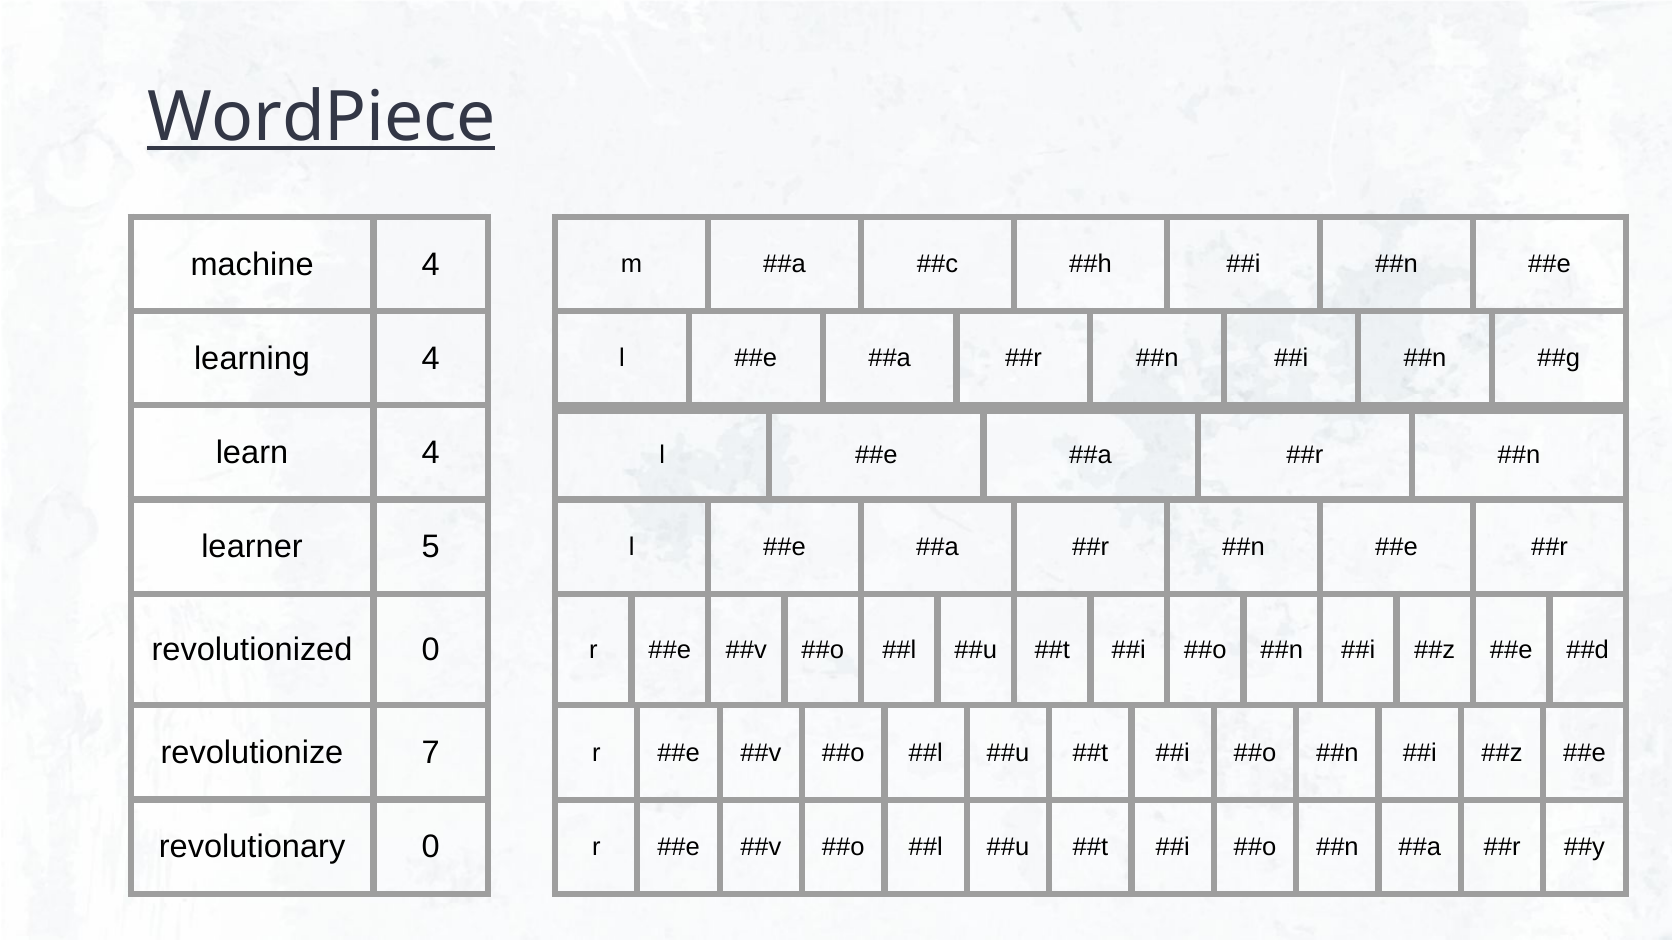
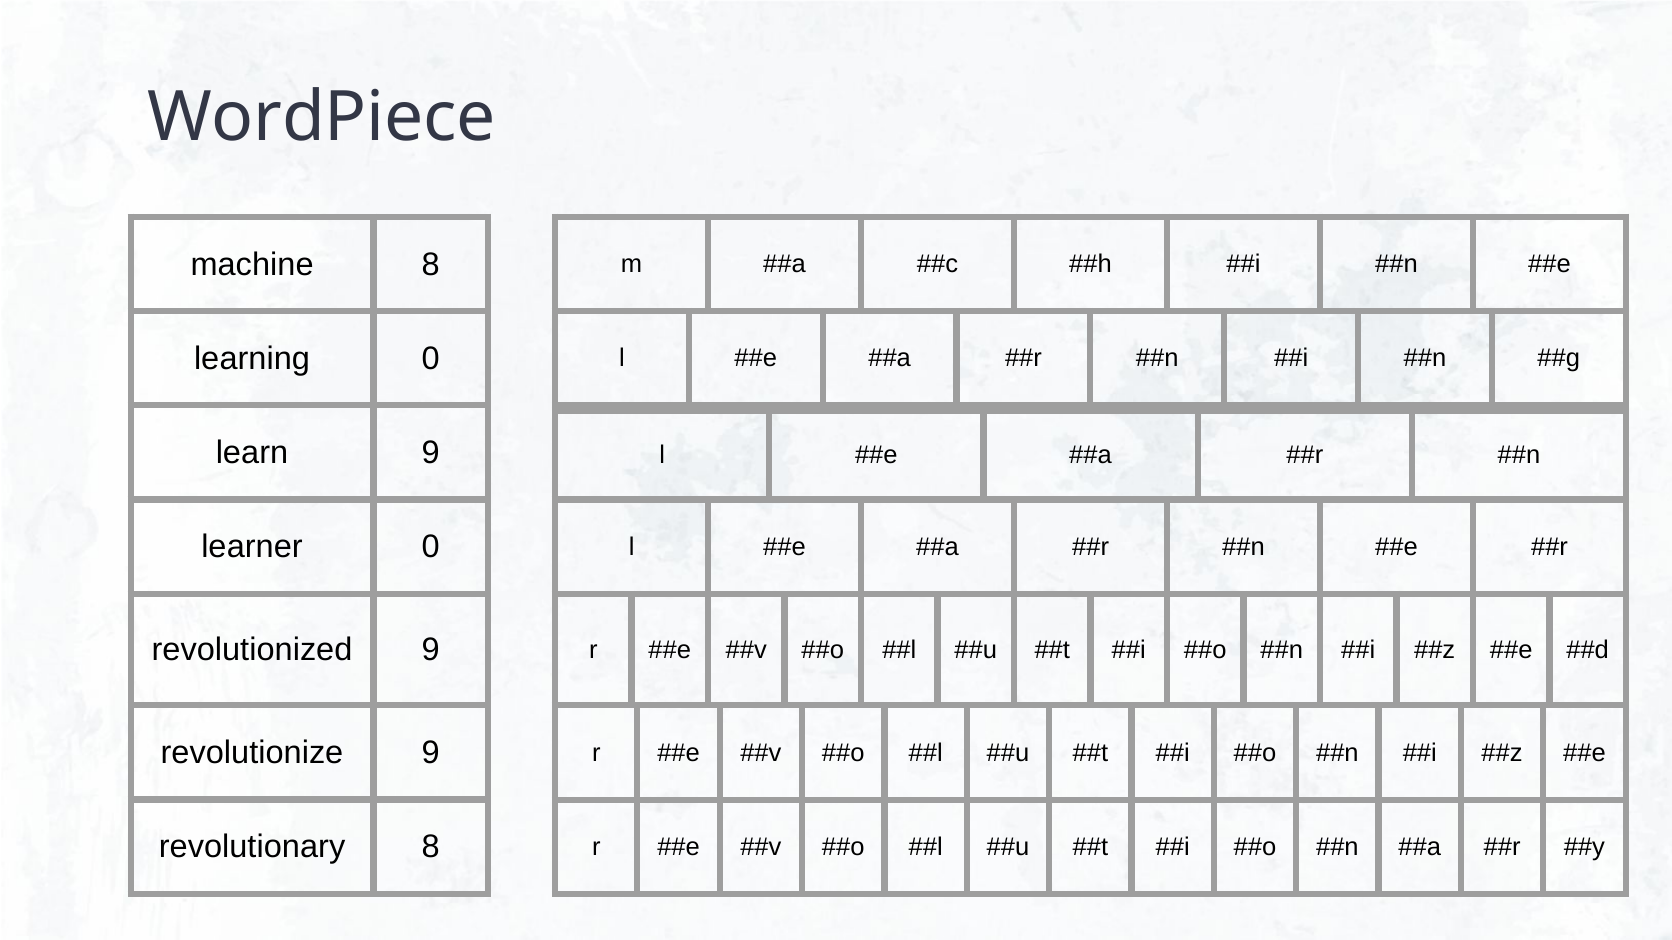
WordPiece underline: present -> none (321, 118)
machine 4: 4 -> 8 (431, 264)
learning 4: 4 -> 0 (431, 359)
learn 4: 4 -> 9 (431, 453)
learner 5: 5 -> 0 (431, 547)
revolutionized 0: 0 -> 9 (431, 650)
revolutionize 7: 7 -> 9 (431, 753)
revolutionary 0: 0 -> 8 (431, 848)
